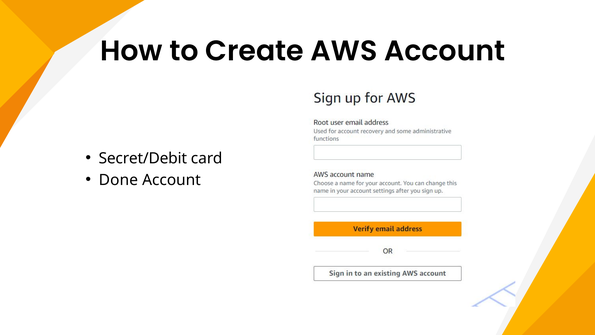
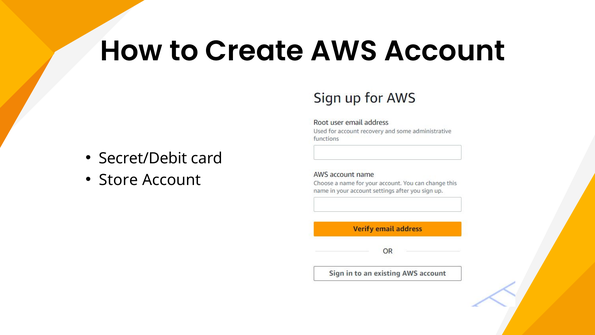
Done: Done -> Store (118, 180)
